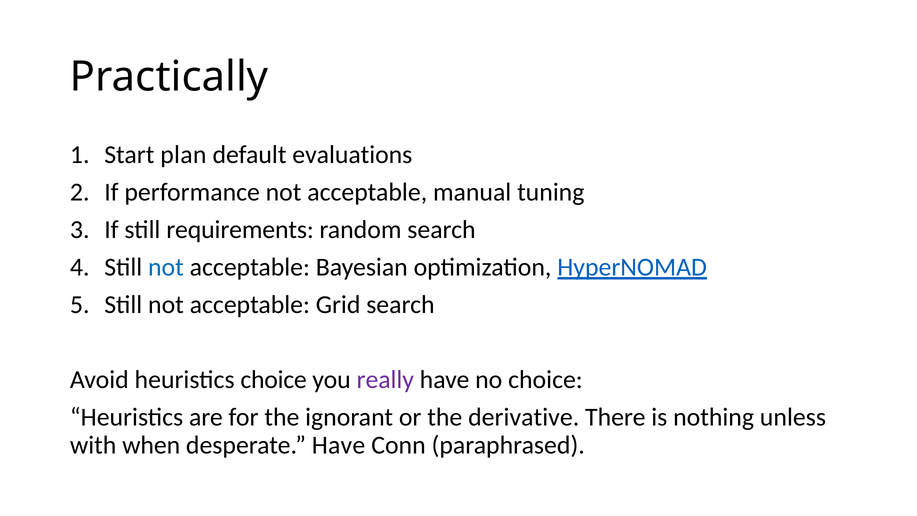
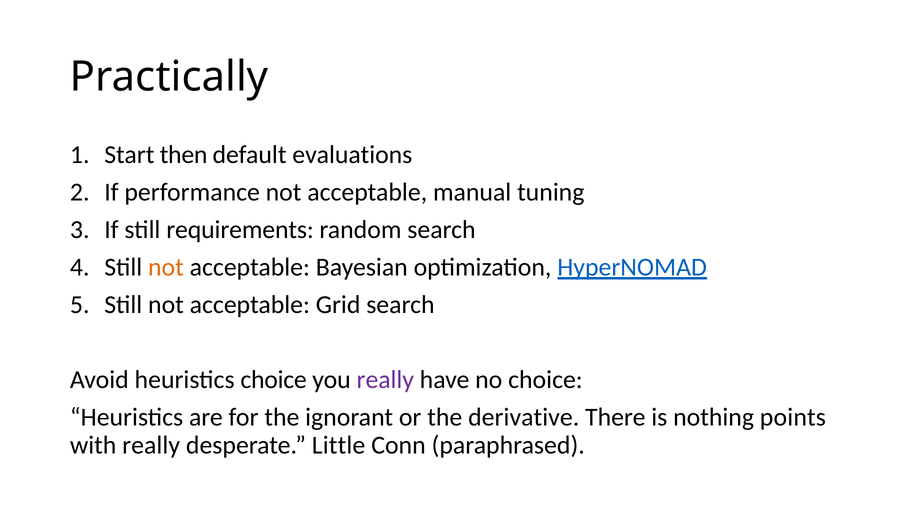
plan: plan -> then (184, 155)
not colour: blue -> orange (166, 267)
unless: unless -> points (793, 417)
with when: when -> really (151, 445)
desperate Have: Have -> Little (339, 445)
